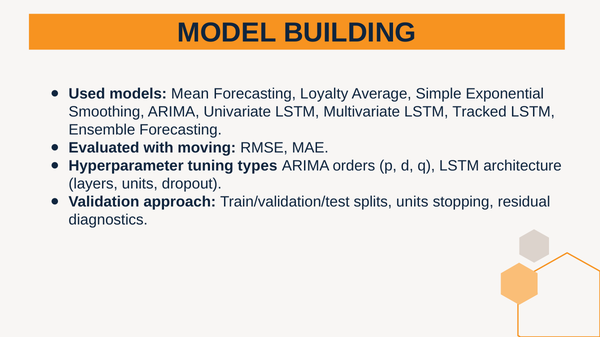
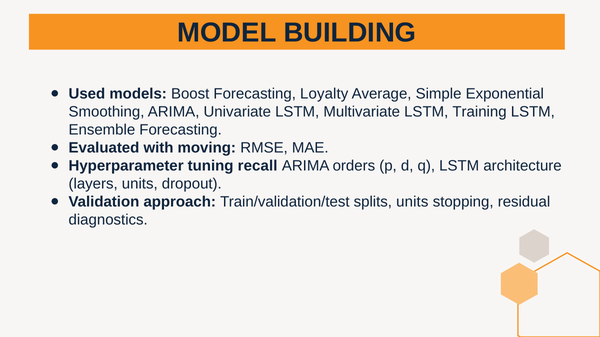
Mean: Mean -> Boost (190, 94)
Tracked: Tracked -> Training (480, 112)
types: types -> recall (258, 166)
